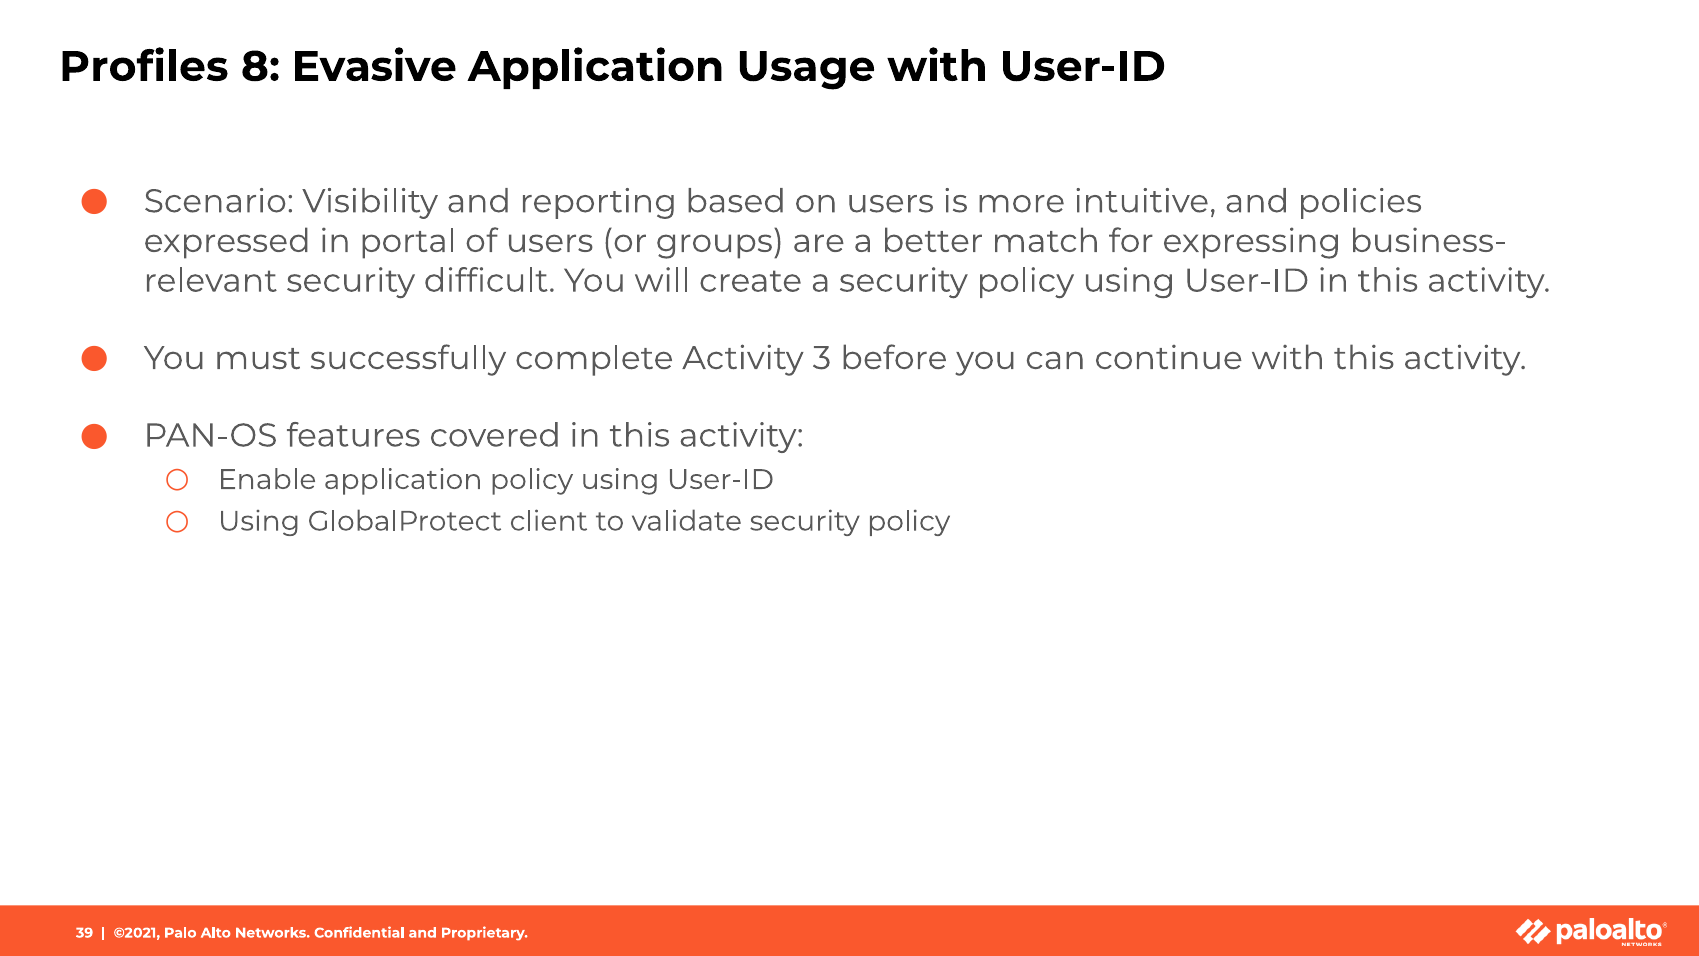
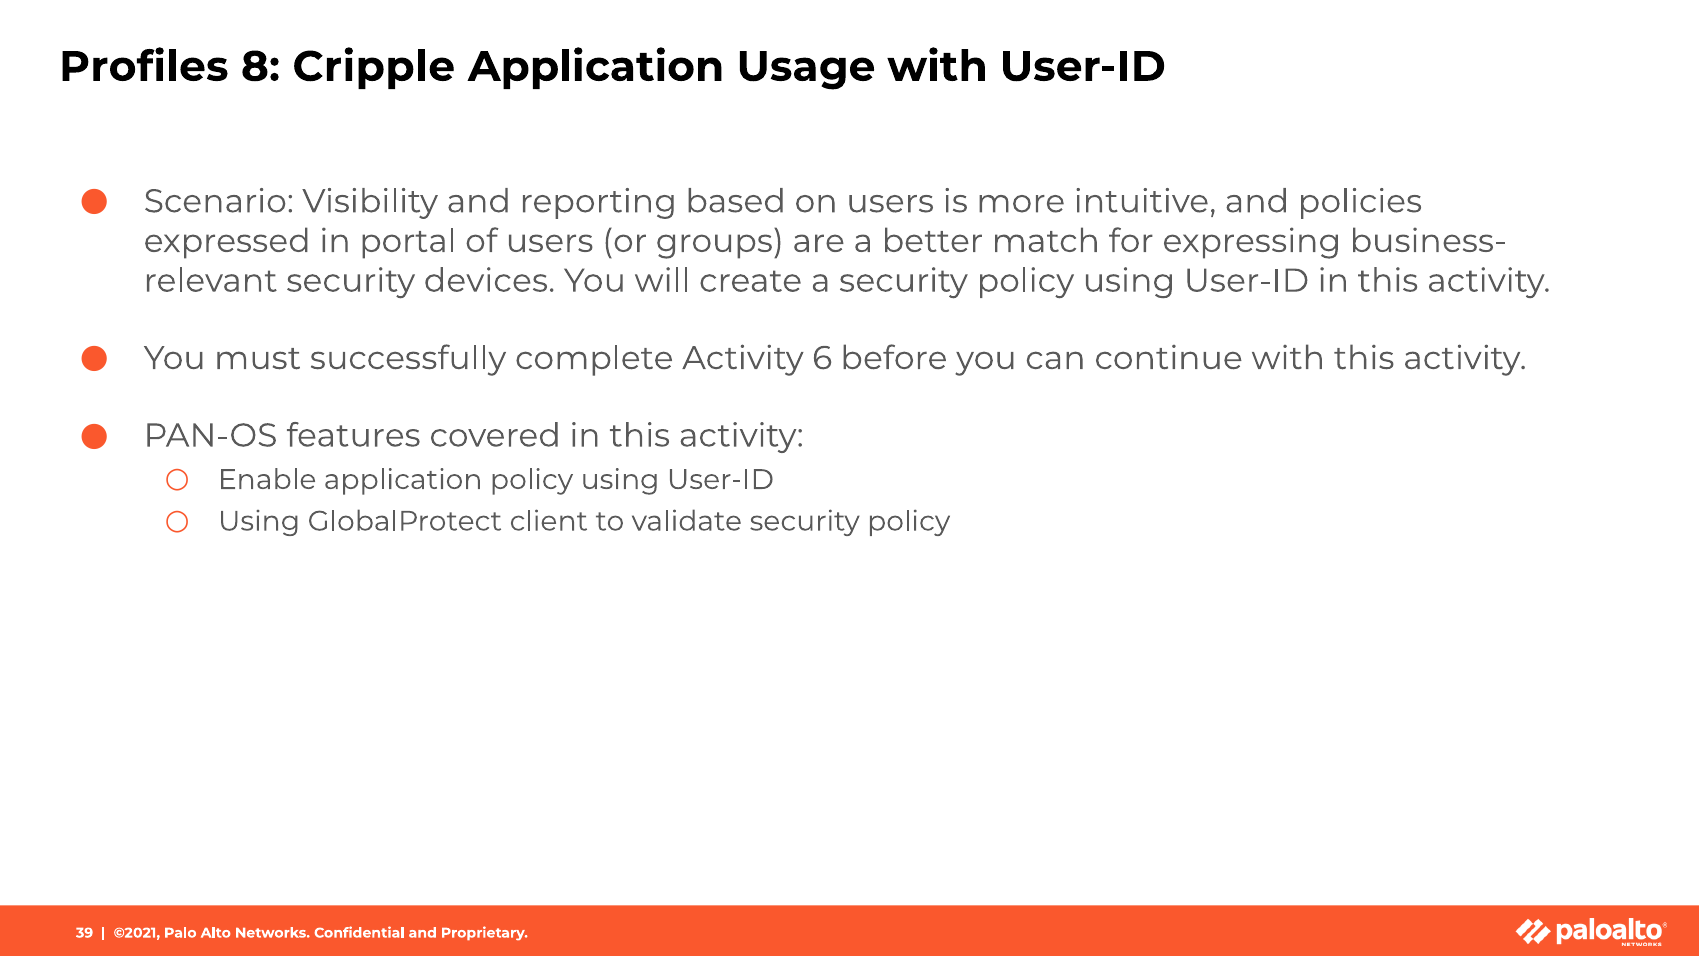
Evasive: Evasive -> Cripple (374, 67)
difficult: difficult -> devices (490, 281)
3: 3 -> 6 (822, 358)
